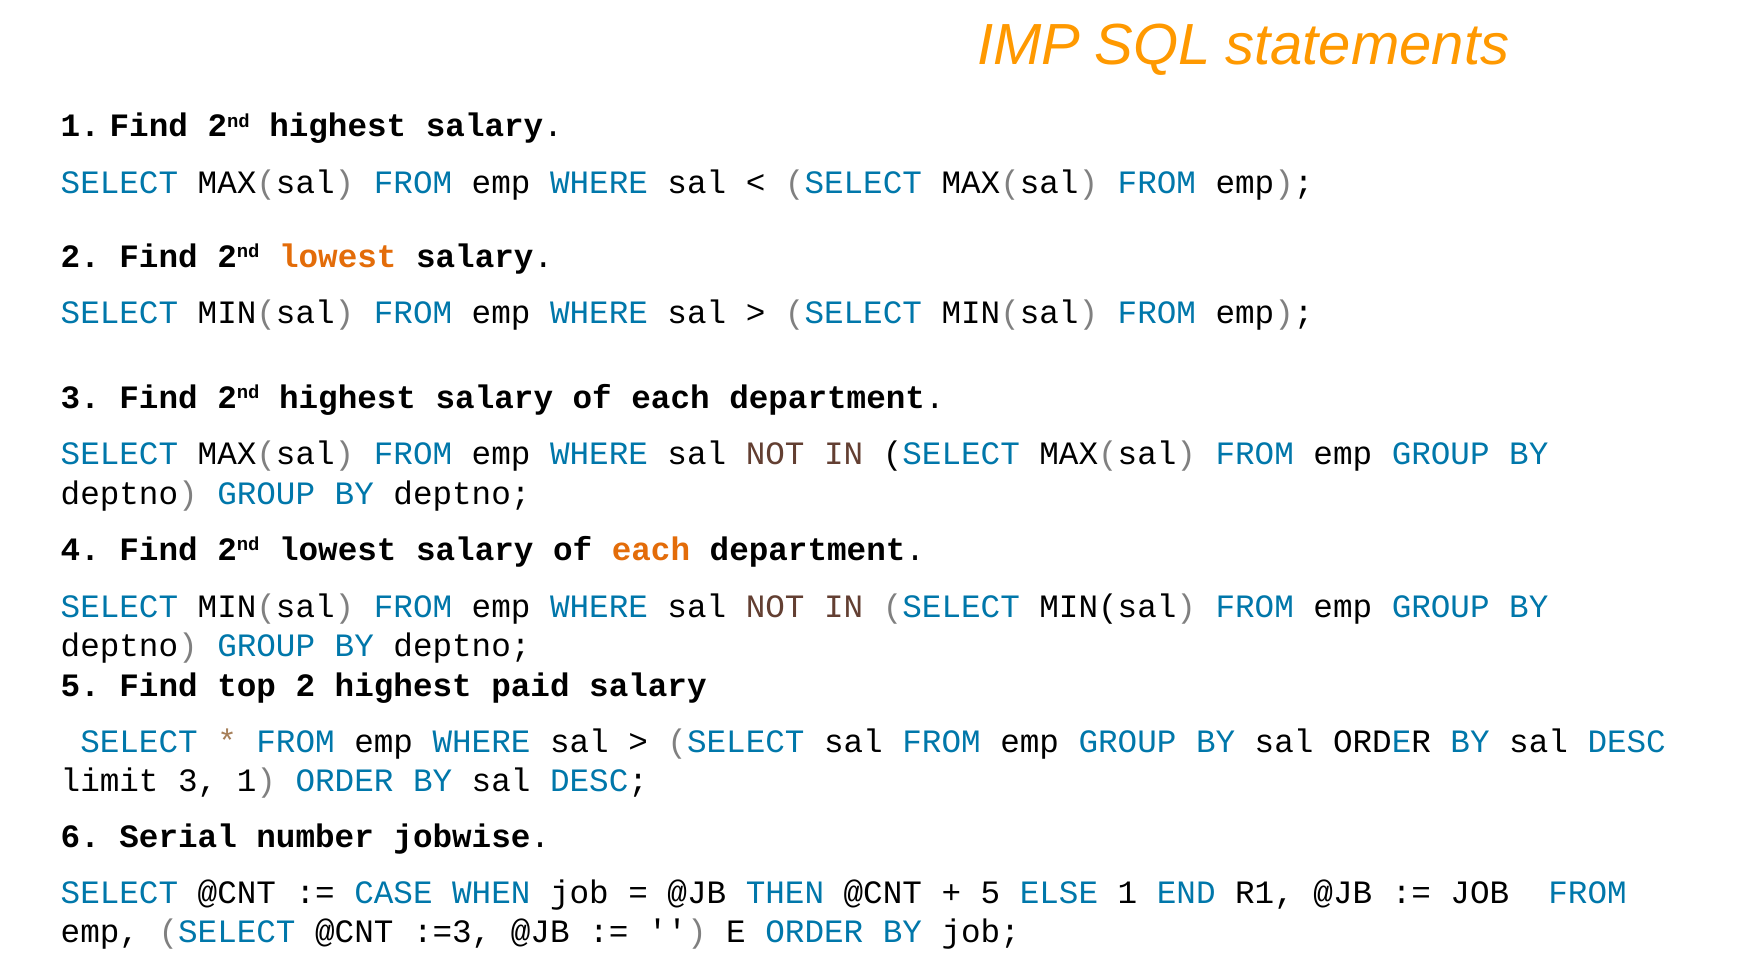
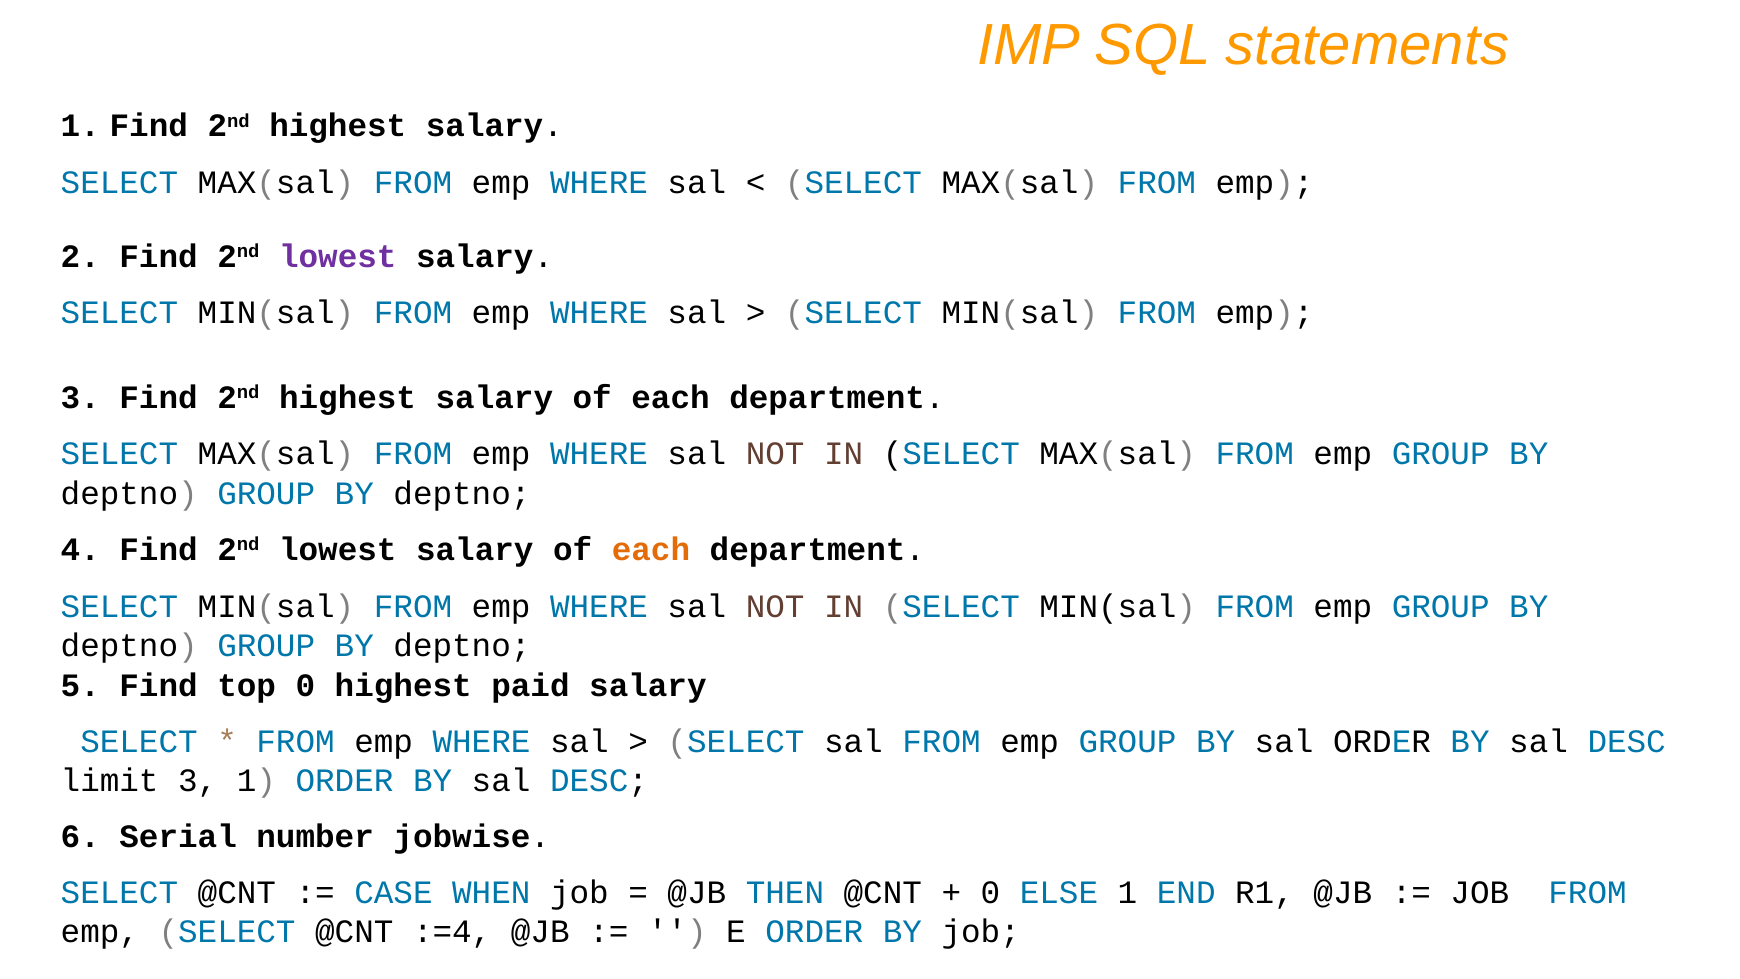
lowest colour: orange -> purple (338, 257)
top 2: 2 -> 0 (305, 685)
5: 5 -> 0 (990, 893)
:=3: :=3 -> :=4 (452, 932)
